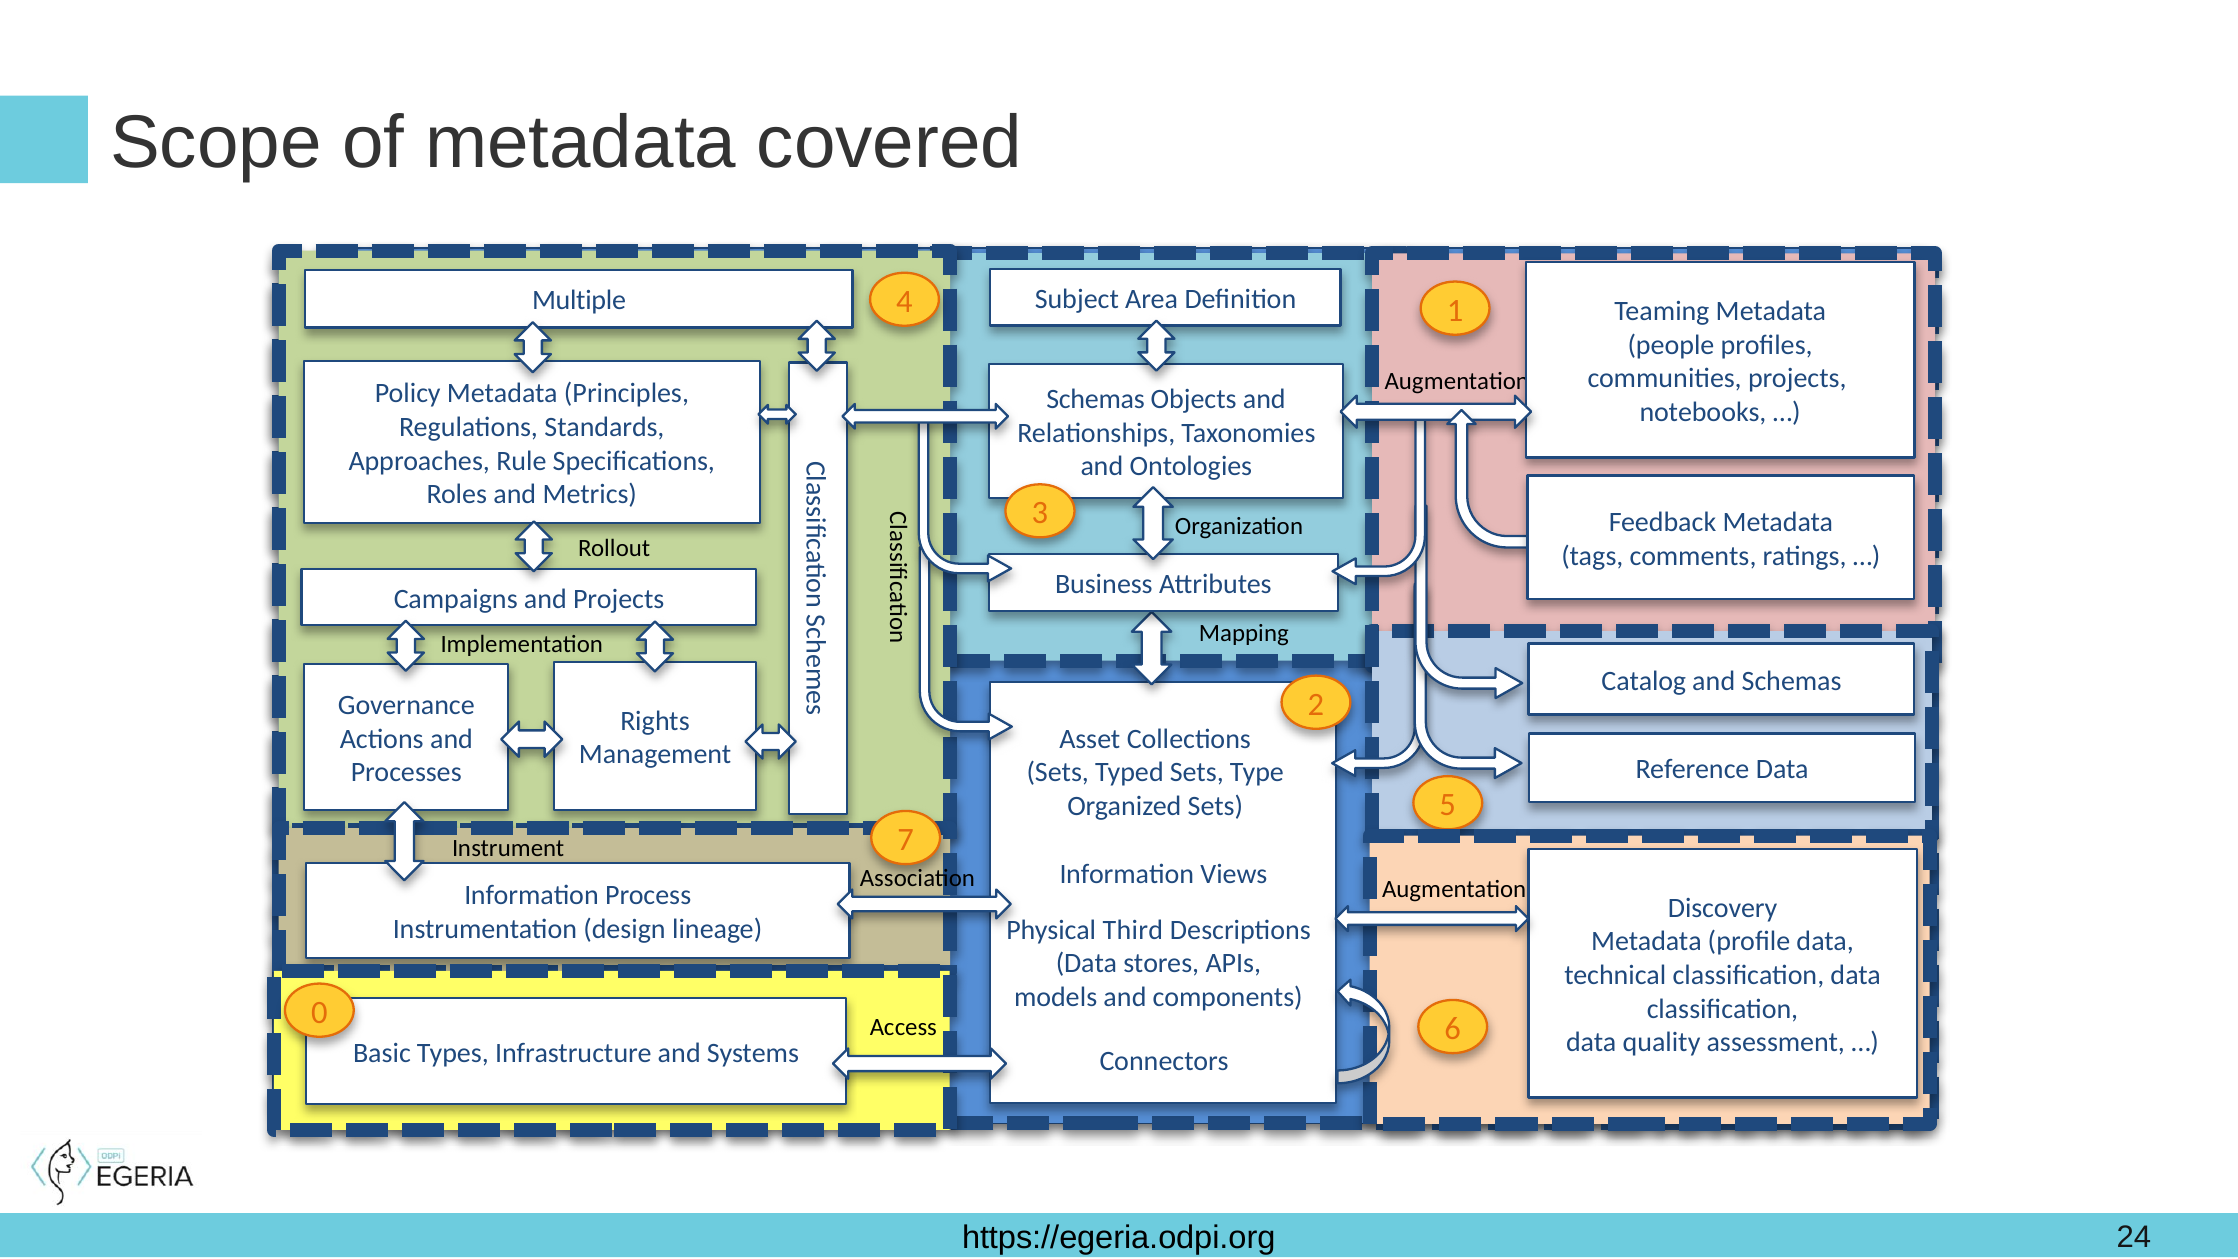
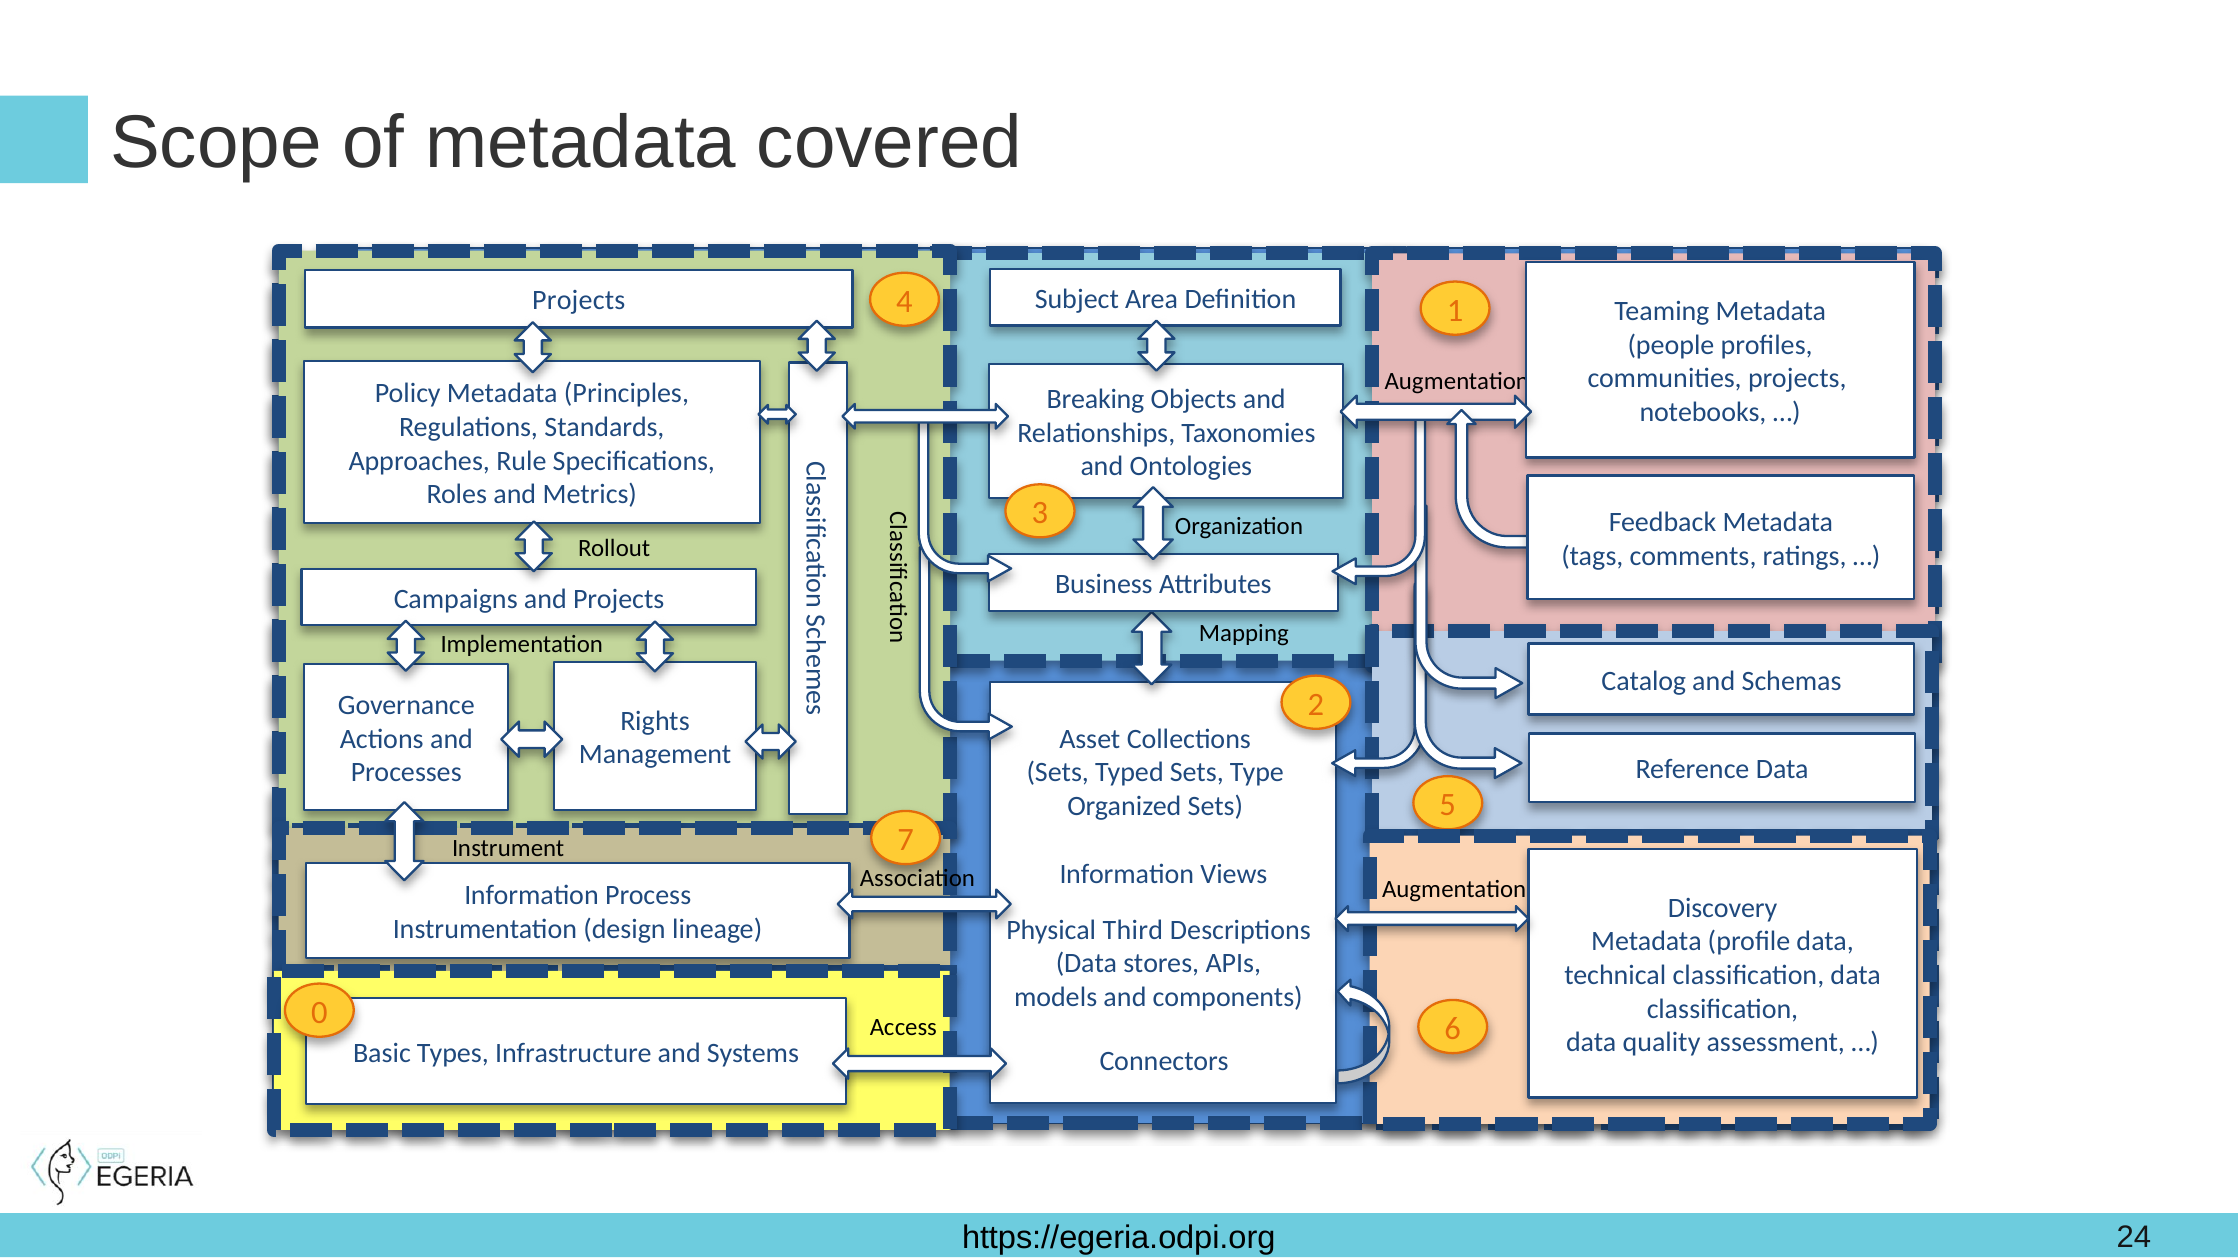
Multiple: Multiple -> Projects (579, 301)
Schemas: Schemas -> Breaking (1096, 399)
